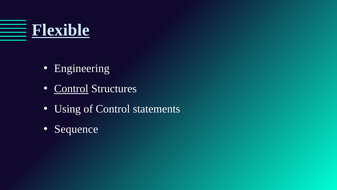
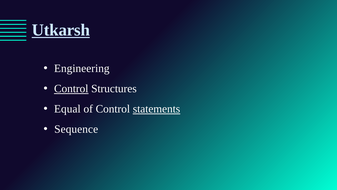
Flexible: Flexible -> Utkarsh (61, 30)
Using: Using -> Equal (67, 109)
statements underline: none -> present (157, 109)
